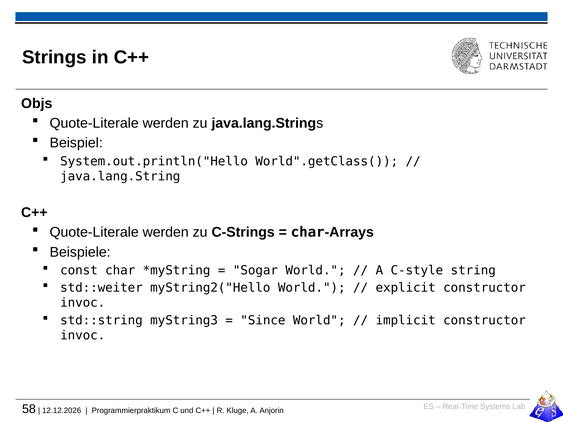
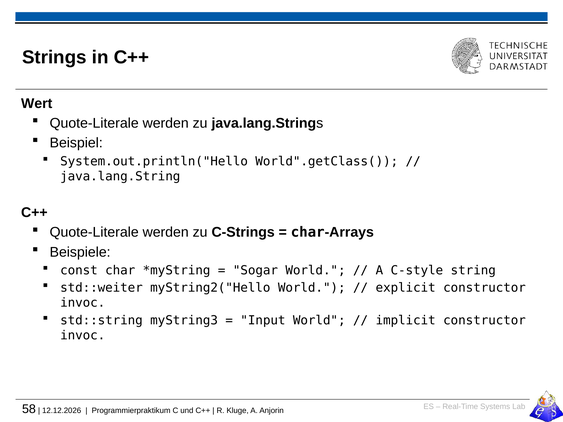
Objs: Objs -> Wert (37, 104)
Since: Since -> Input (263, 321)
